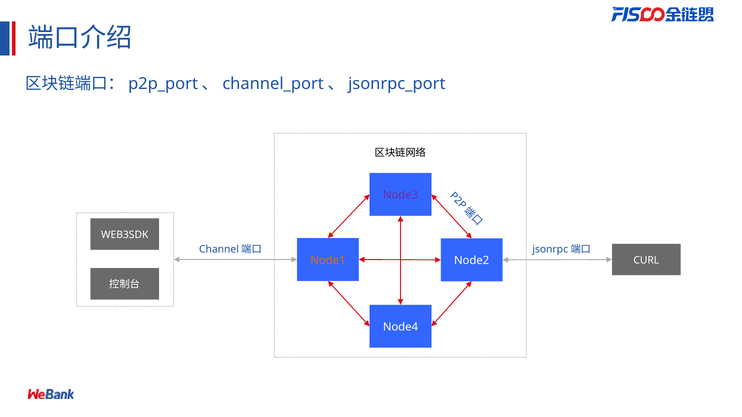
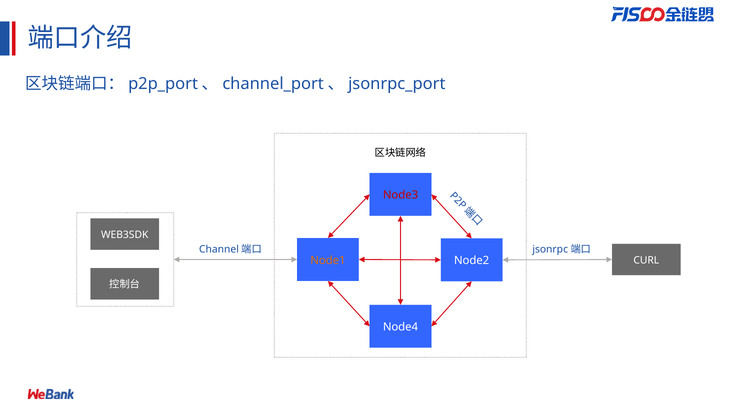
Node3 colour: purple -> red (401, 195)
